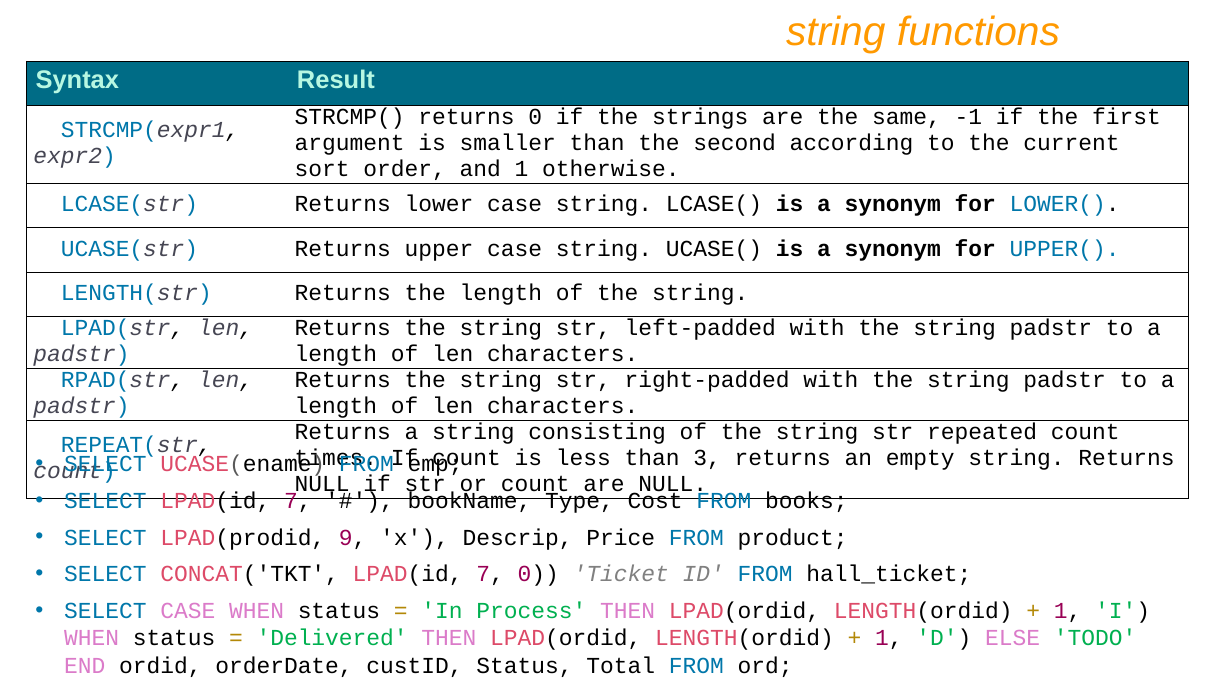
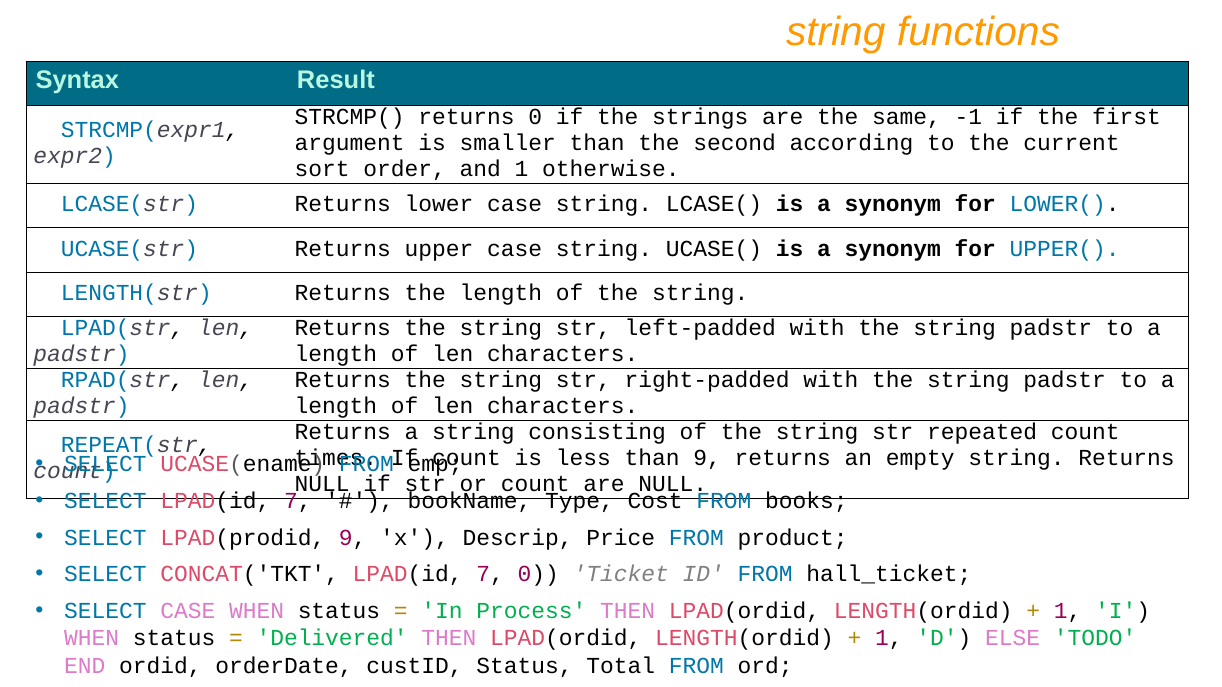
than 3: 3 -> 9 (707, 458)
